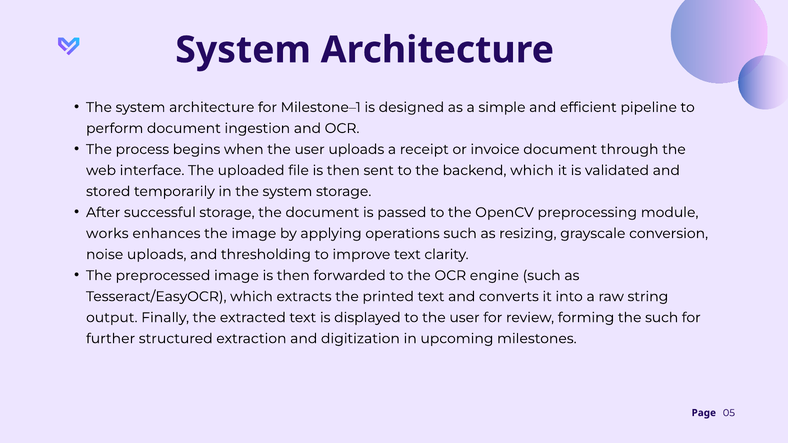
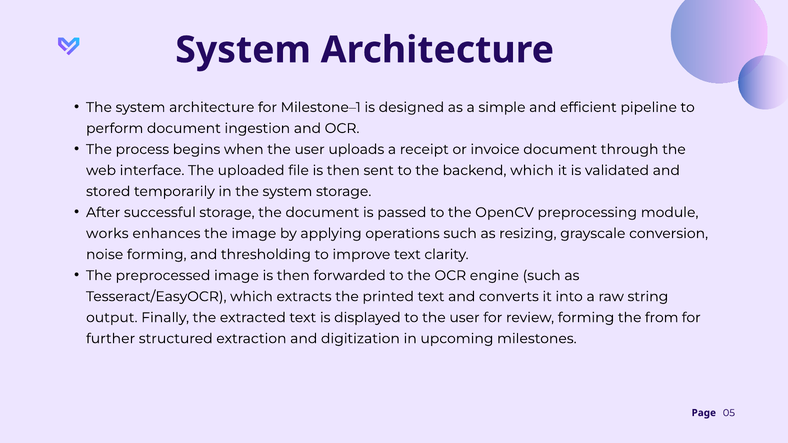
noise uploads: uploads -> forming (157, 255)
the such: such -> from (662, 318)
